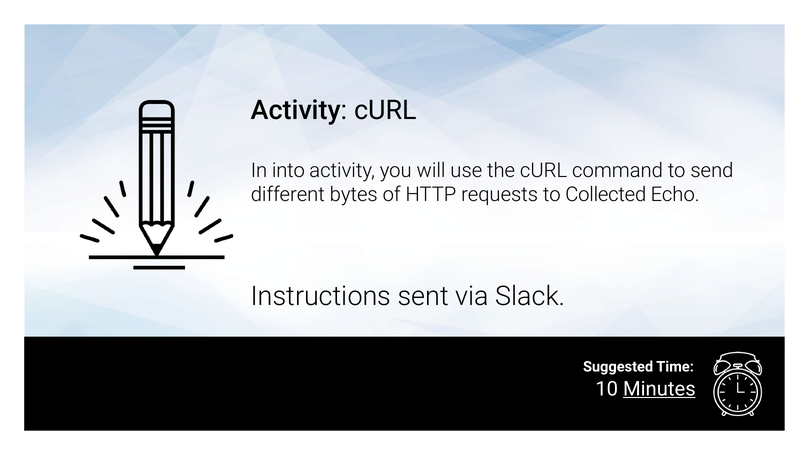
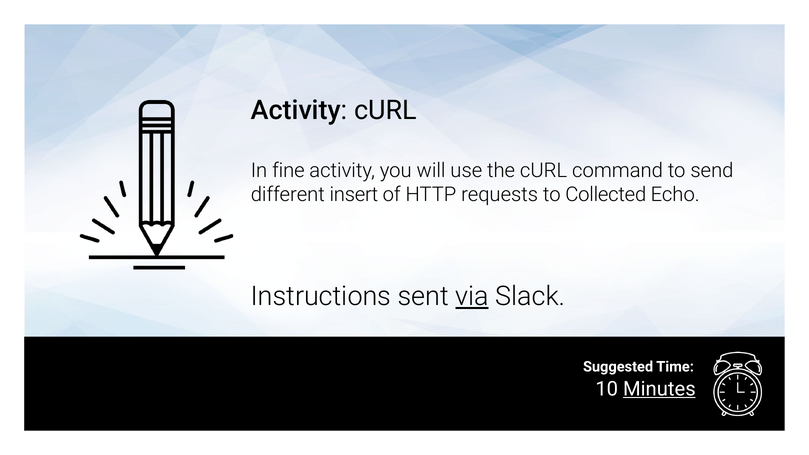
into: into -> fine (288, 171)
bytes: bytes -> insert (354, 195)
via underline: none -> present (472, 296)
